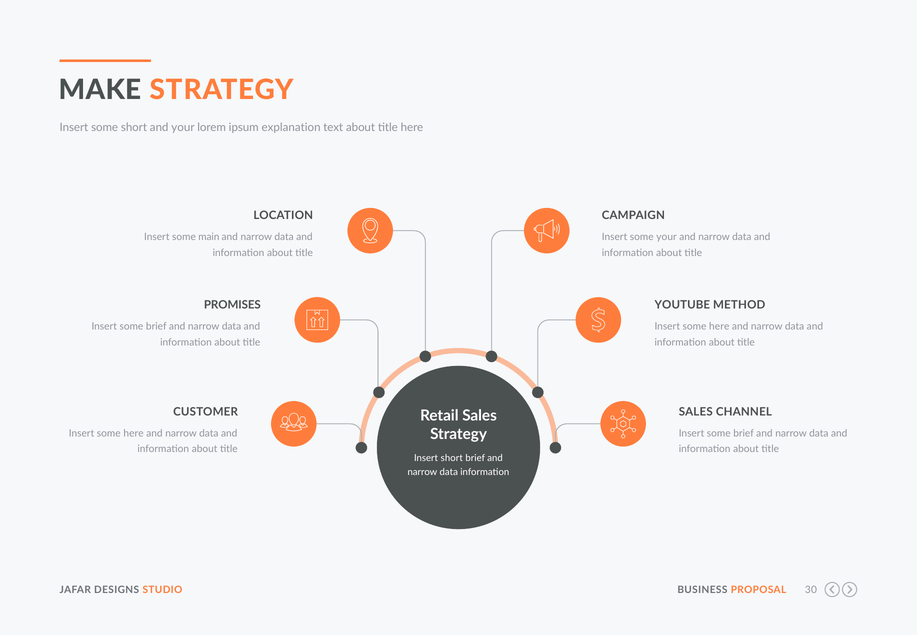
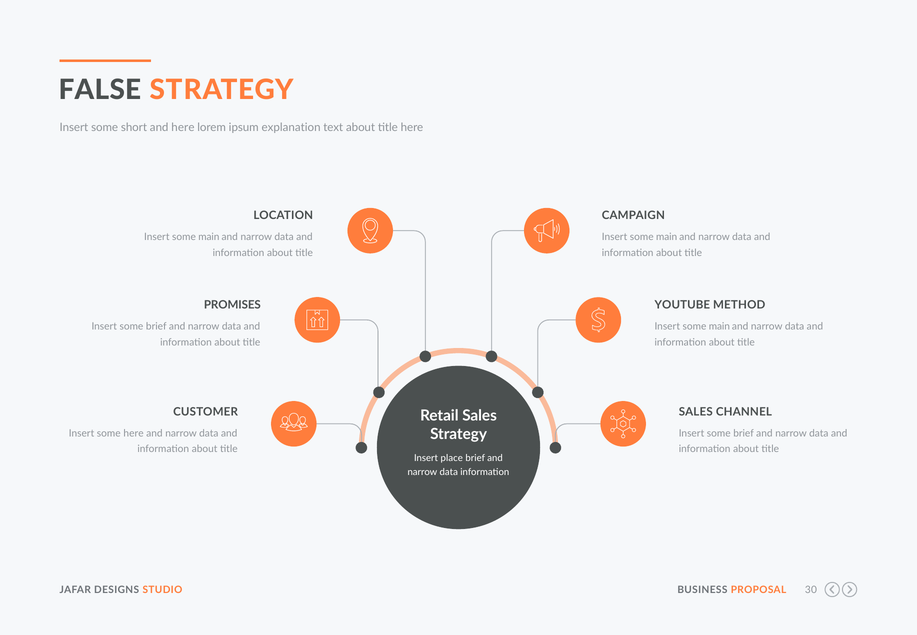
MAKE: MAKE -> FALSE (100, 90)
and your: your -> here (183, 128)
your: your -> main (667, 237)
here: here -> main (719, 326)
Insert short: short -> place (452, 458)
